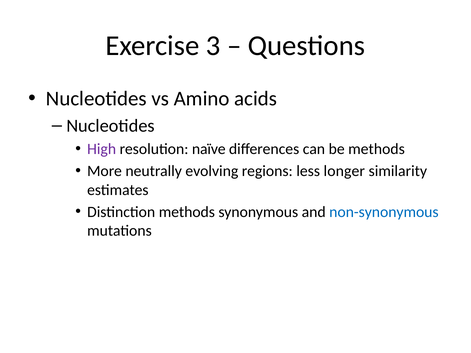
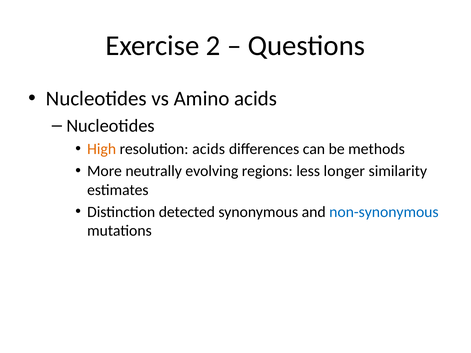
3: 3 -> 2 (213, 46)
High colour: purple -> orange (102, 149)
resolution naïve: naïve -> acids (209, 149)
Distinction methods: methods -> detected (187, 212)
